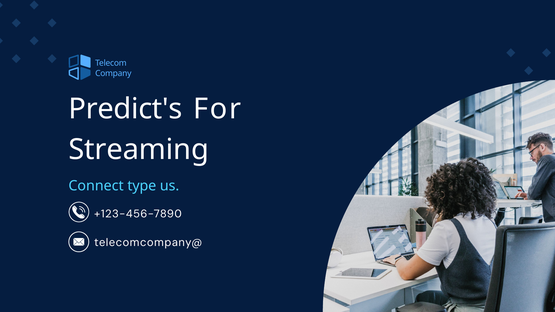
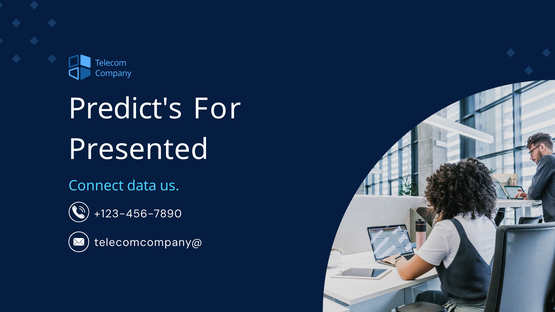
Streaming: Streaming -> Presented (139, 150)
type: type -> data (142, 186)
